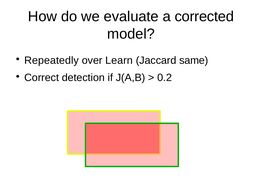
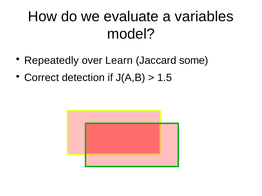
corrected: corrected -> variables (204, 17)
same: same -> some (194, 61)
0.2: 0.2 -> 1.5 (165, 78)
